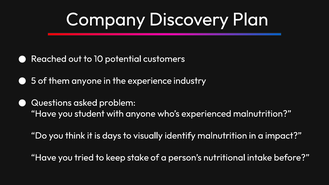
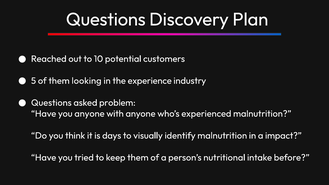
Company: Company -> Questions (106, 19)
them anyone: anyone -> looking (87, 81)
you student: student -> anyone (89, 114)
keep stake: stake -> them (138, 158)
